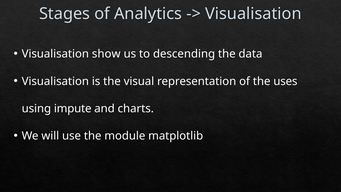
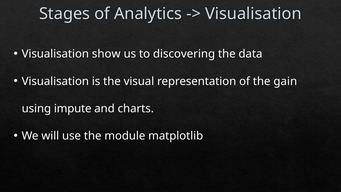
descending: descending -> discovering (184, 54)
uses: uses -> gain (285, 81)
